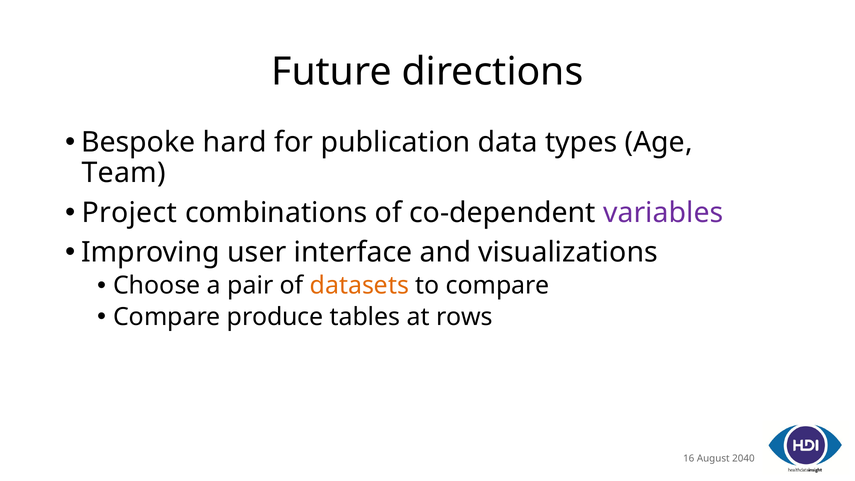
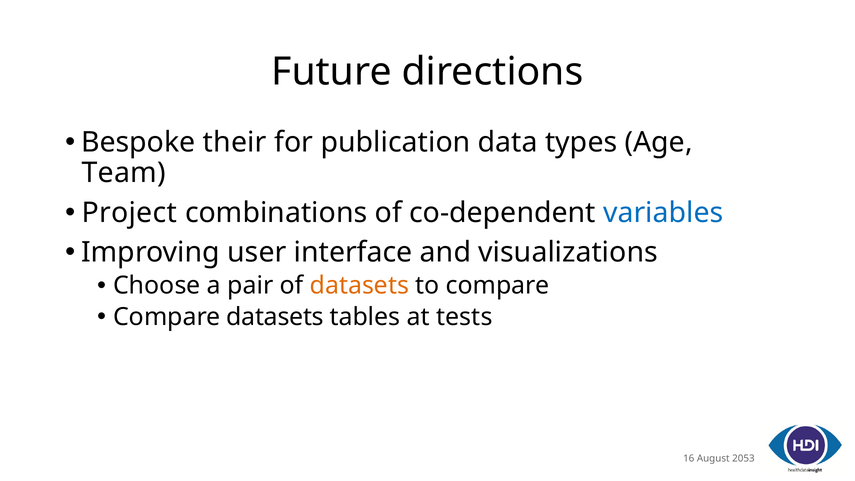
hard: hard -> their (235, 142)
variables colour: purple -> blue (663, 213)
Compare produce: produce -> datasets (275, 317)
rows: rows -> tests (464, 317)
2040: 2040 -> 2053 (743, 459)
